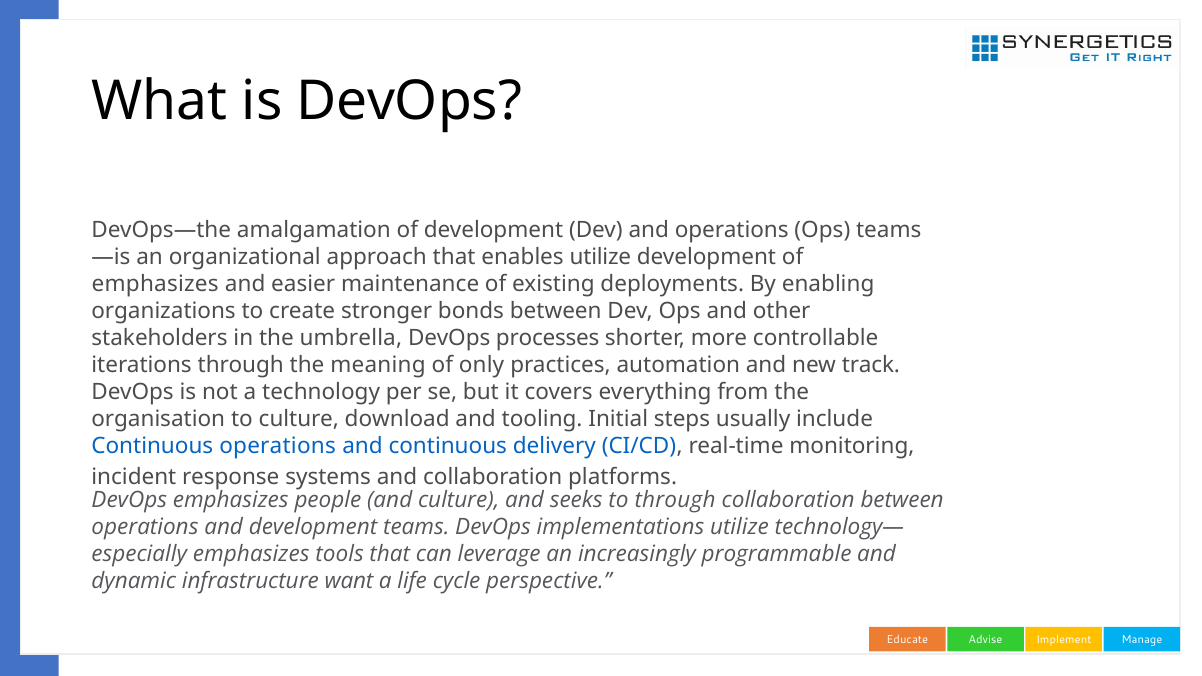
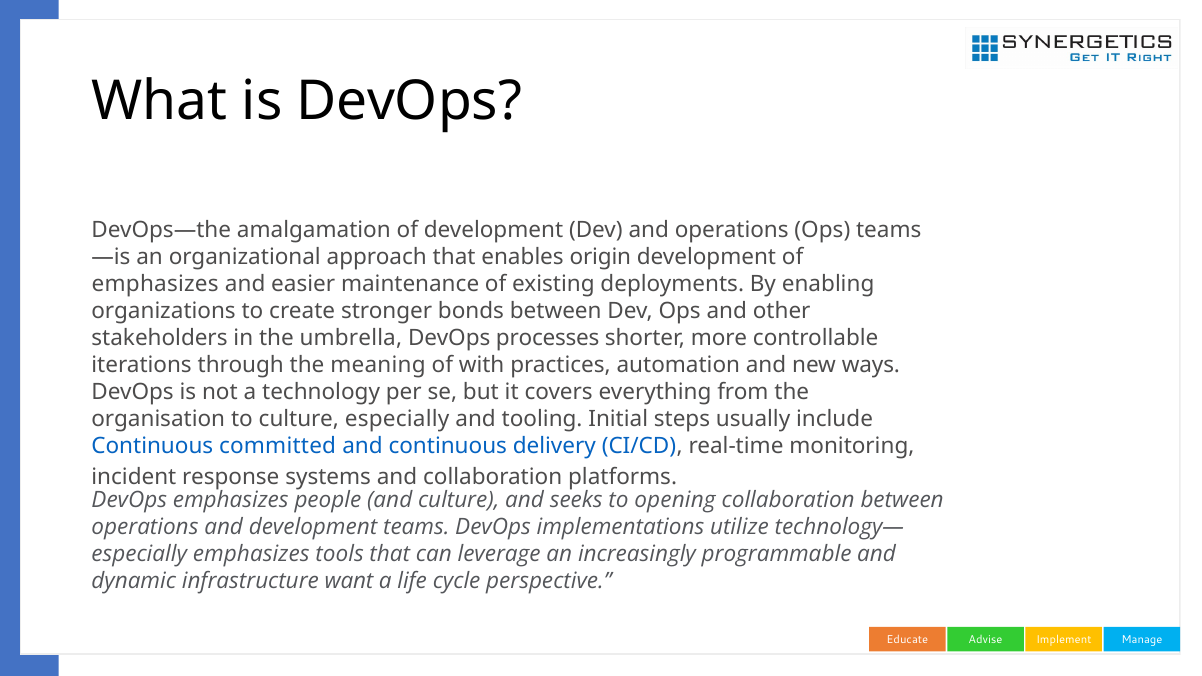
enables utilize: utilize -> origin (600, 257)
only: only -> with (482, 365)
track: track -> ways (871, 365)
culture download: download -> especially (397, 419)
Continuous operations: operations -> committed (278, 446)
to through: through -> opening (675, 500)
